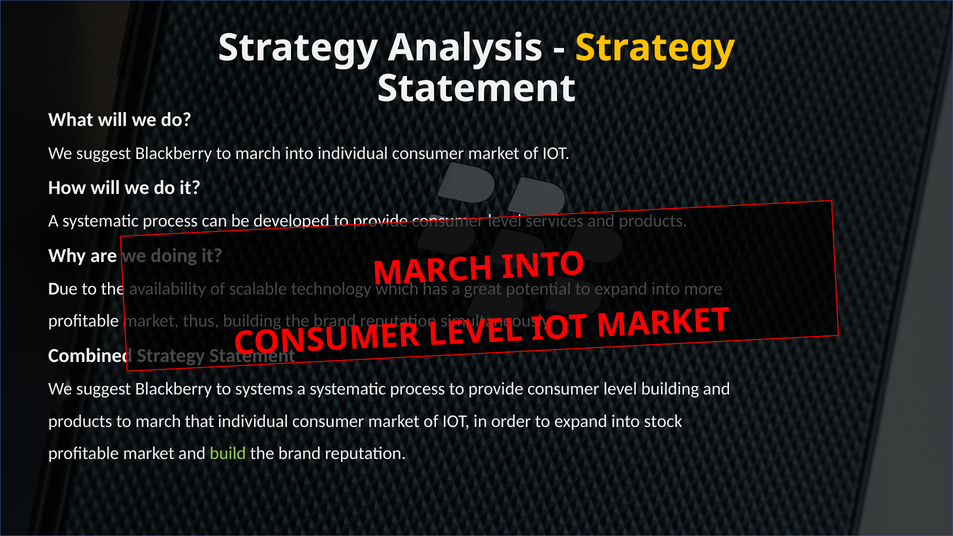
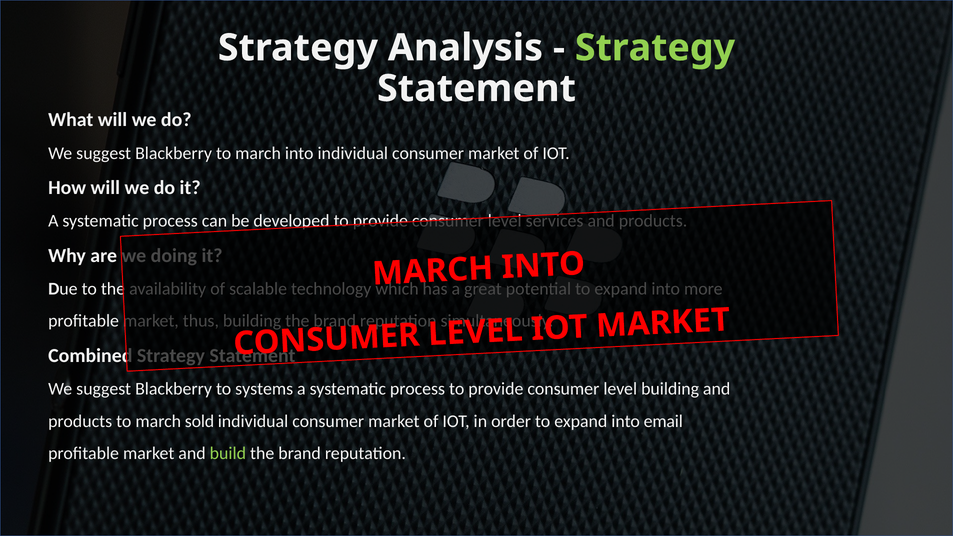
Strategy colour: yellow -> light green (655, 48)
that: that -> sold (200, 421)
stock: stock -> email (663, 421)
